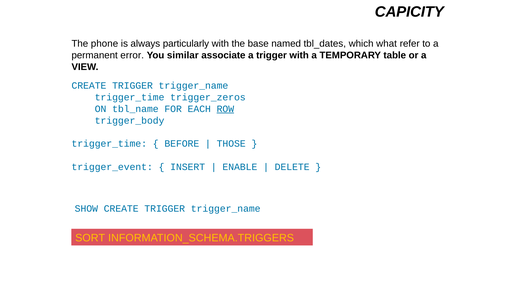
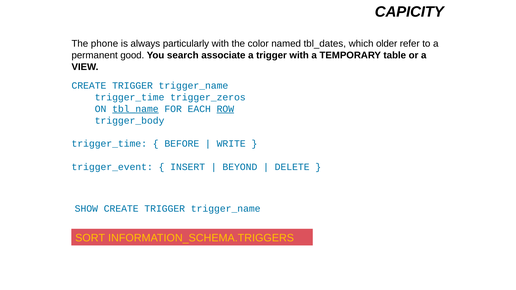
base: base -> color (258, 44)
what: what -> older (387, 44)
error: error -> good (132, 55)
similar: similar -> search (183, 55)
tbl_name underline: none -> present (135, 109)
THOSE: THOSE -> WRITE (231, 144)
ENABLE: ENABLE -> BEYOND (240, 167)
